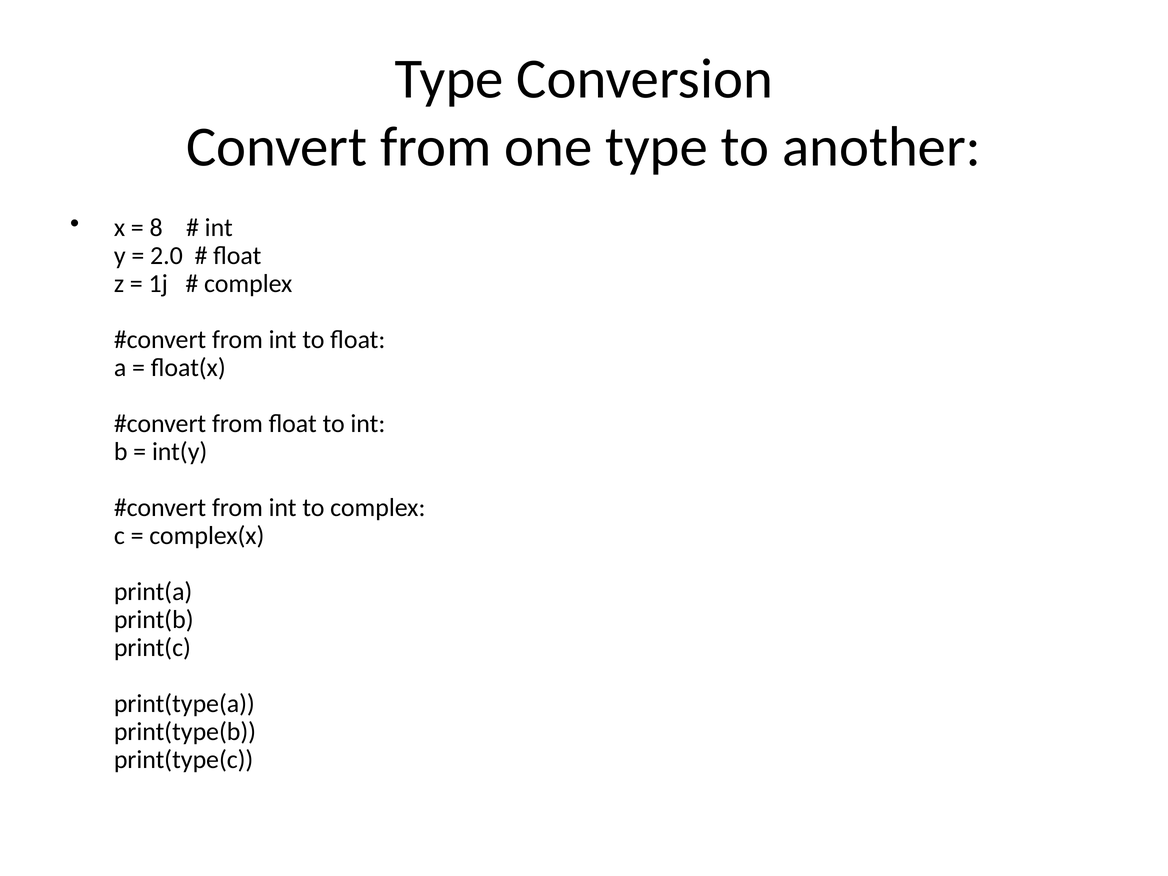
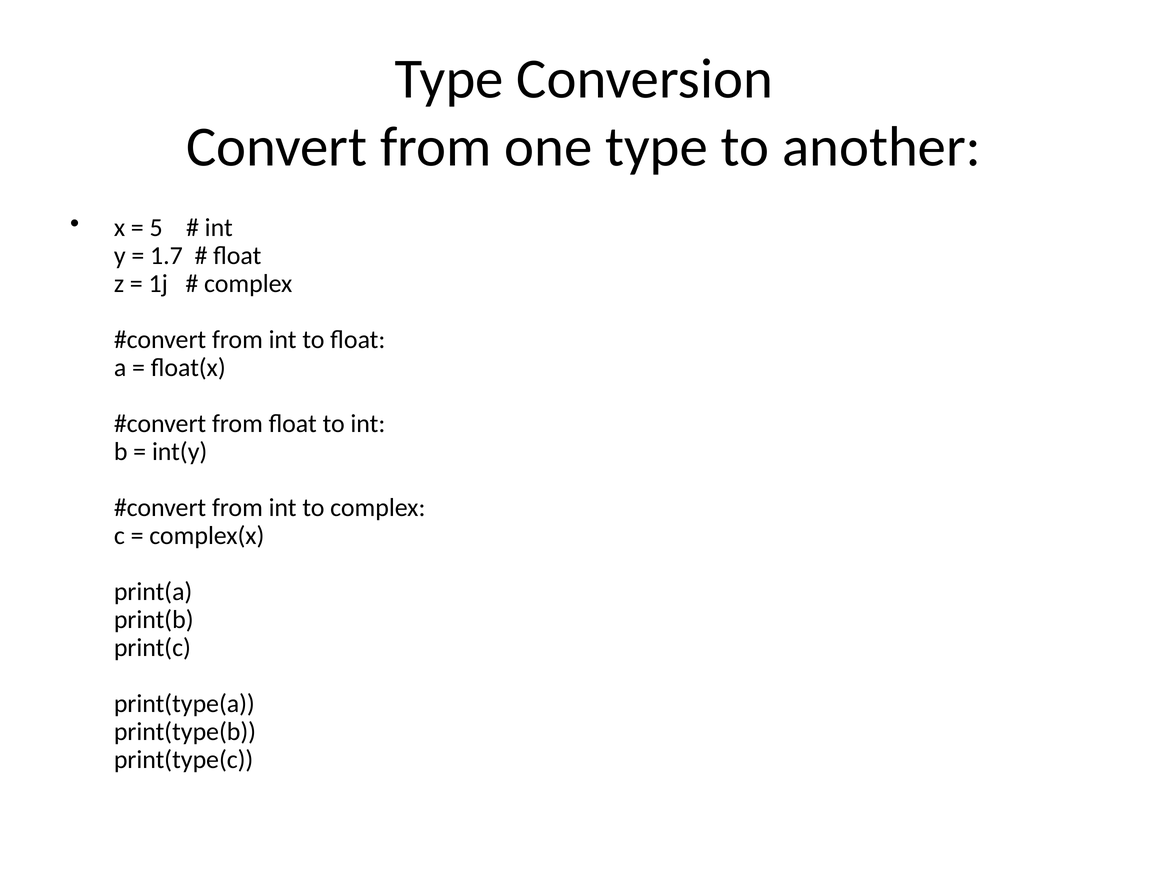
8: 8 -> 5 (156, 228)
2.0: 2.0 -> 1.7 (166, 256)
